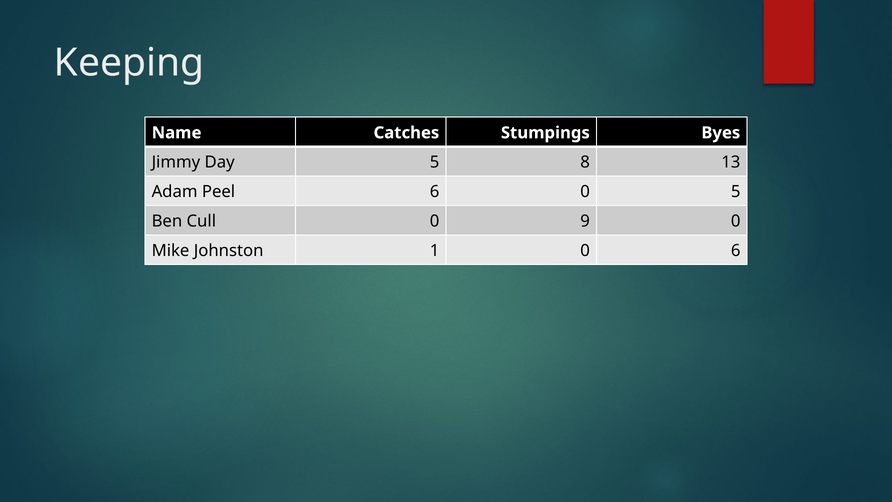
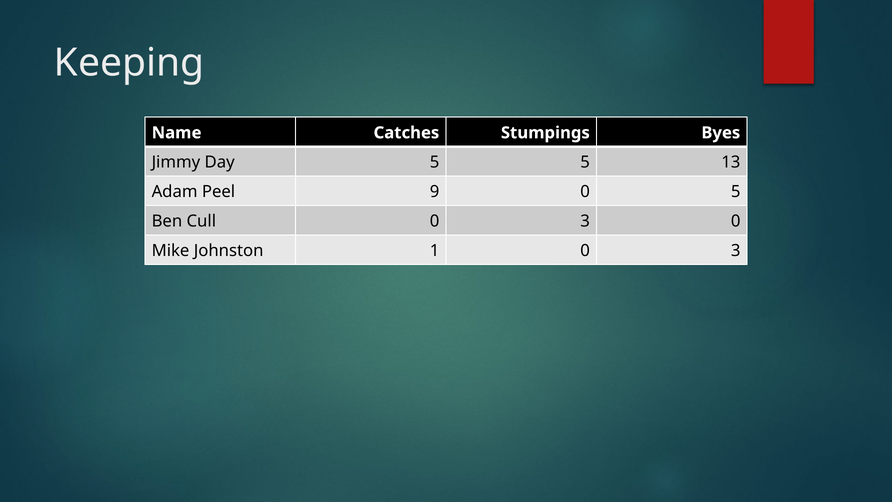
5 8: 8 -> 5 (585, 162)
Peel 6: 6 -> 9 (435, 192)
Cull 0 9: 9 -> 3 (585, 221)
1 0 6: 6 -> 3 (736, 251)
